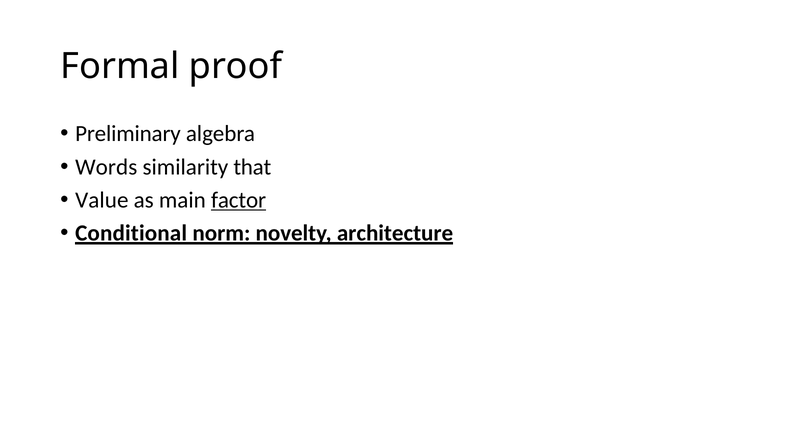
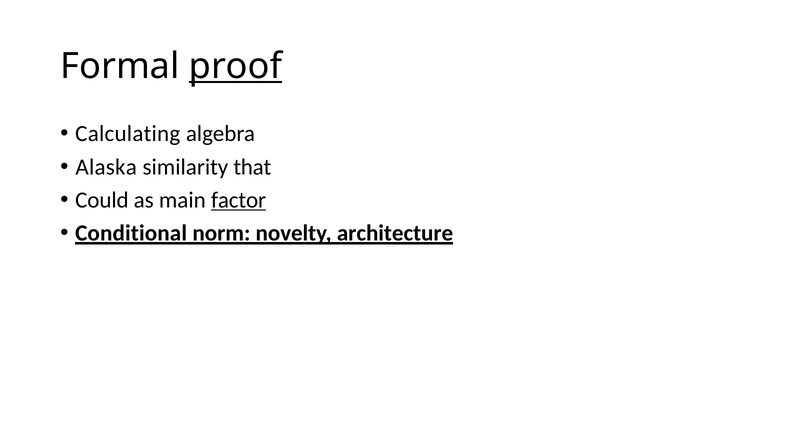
proof underline: none -> present (236, 66)
Preliminary: Preliminary -> Calculating (128, 134)
Words: Words -> Alaska (106, 167)
Value: Value -> Could (102, 200)
